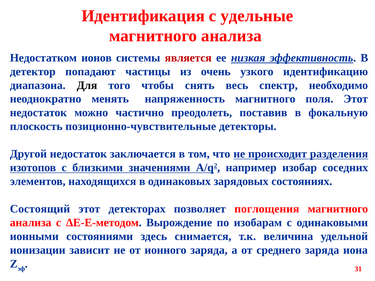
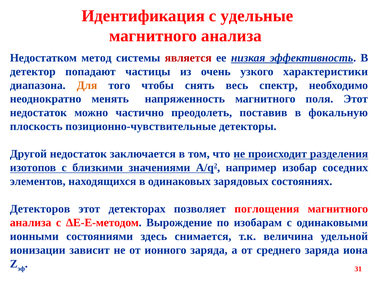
ионов: ионов -> метод (96, 58)
идентификацию: идентификацию -> характеристики (326, 72)
Для colour: black -> orange (87, 85)
Состоящий: Состоящий -> Детекторов (40, 209)
